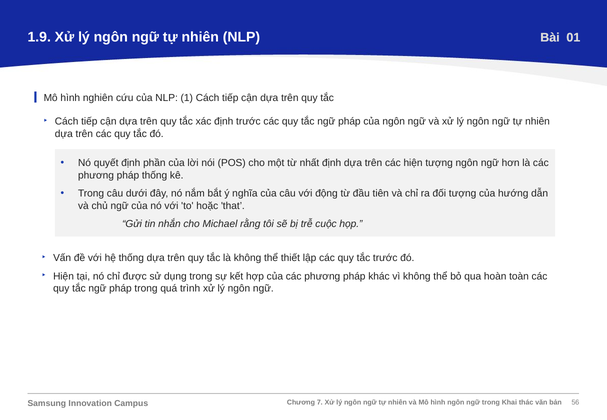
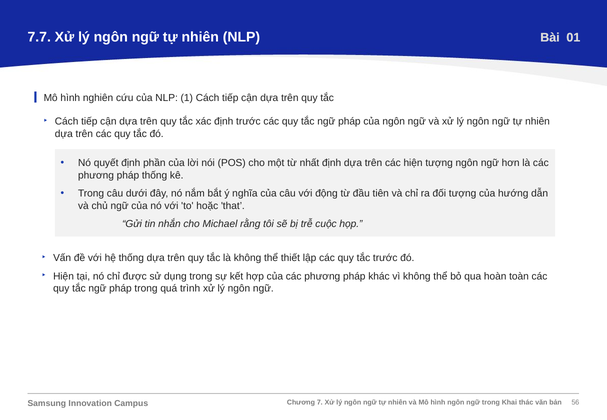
1.9: 1.9 -> 7.7 (39, 37)
